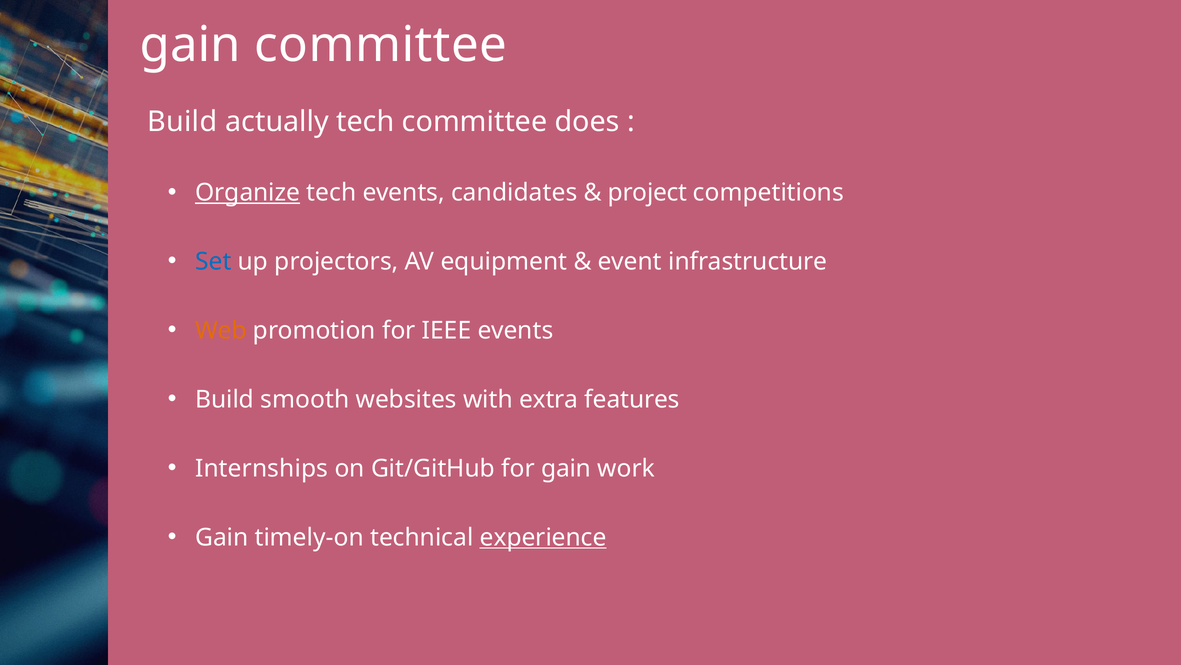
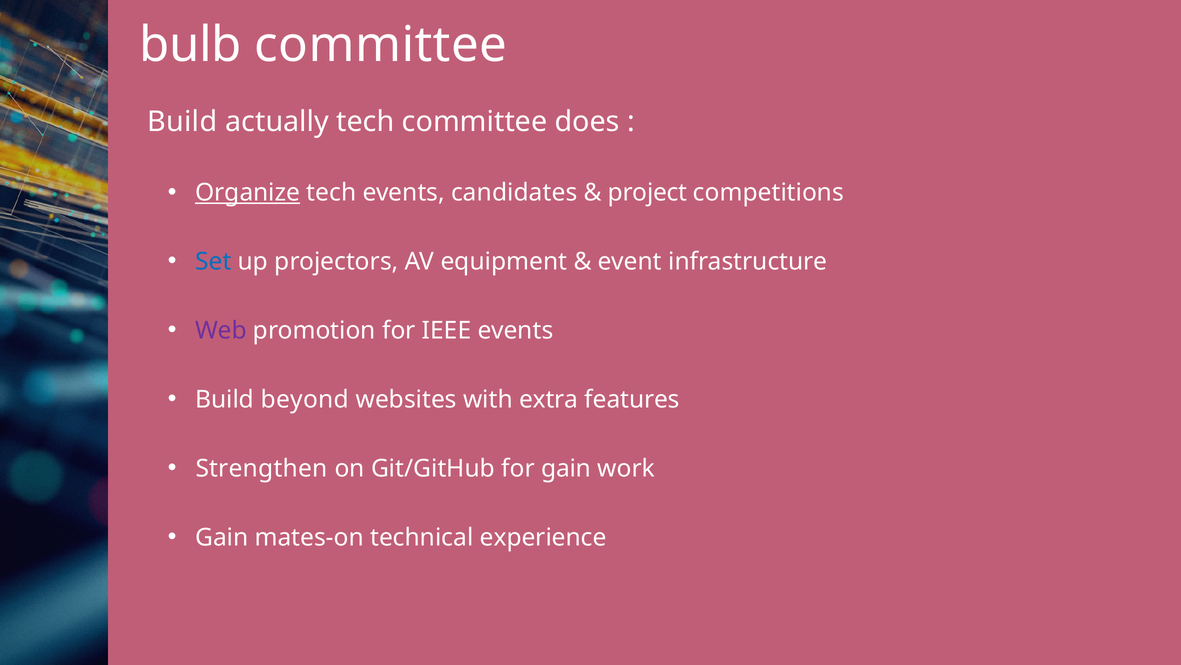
gain: gain -> bulb (191, 45)
Web colour: orange -> purple (221, 330)
smooth: smooth -> beyond (305, 399)
Internships: Internships -> Strengthen (262, 468)
timely-on: timely-on -> mates-on (309, 537)
experience underline: present -> none (543, 537)
